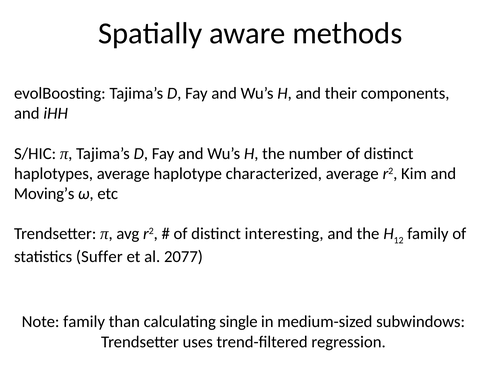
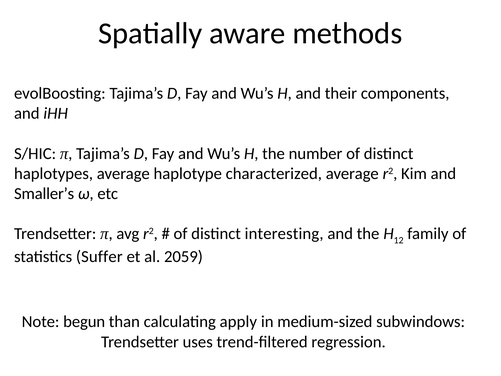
Moving’s: Moving’s -> Smaller’s (44, 193)
2077: 2077 -> 2059 (183, 256)
Note family: family -> begun (84, 322)
single: single -> apply (238, 322)
